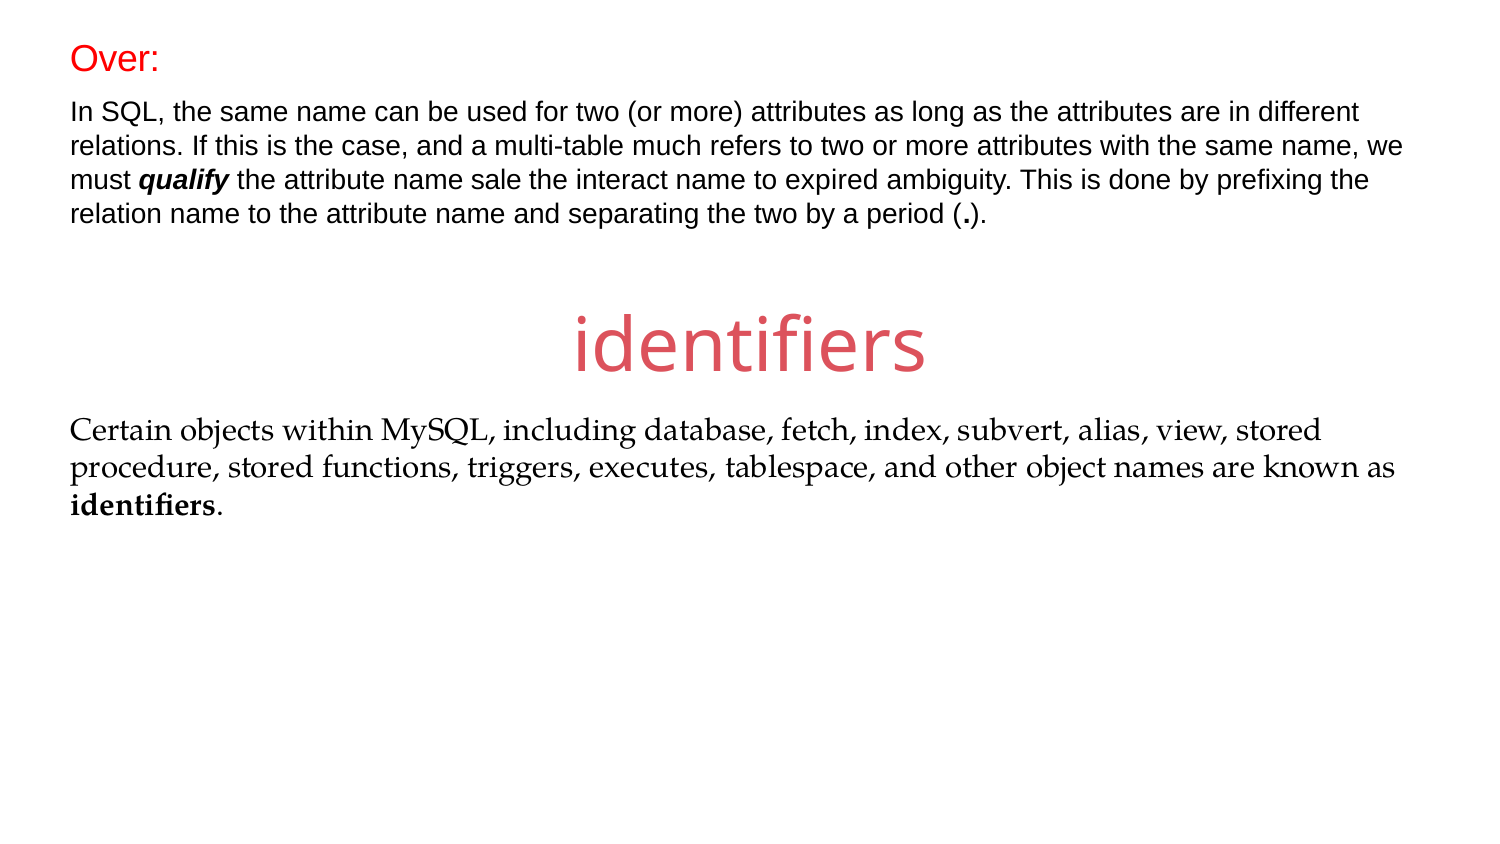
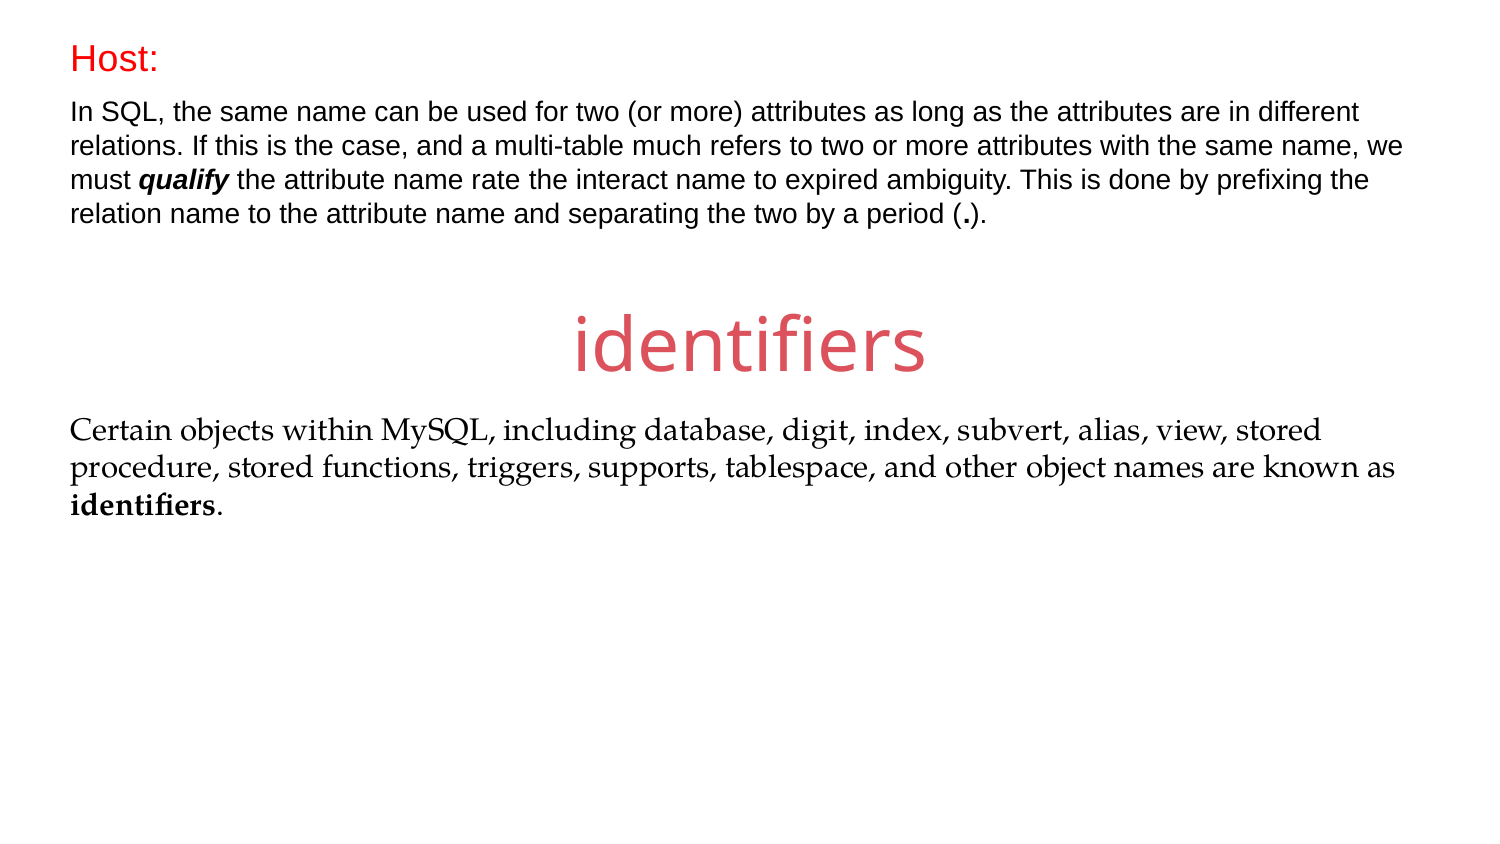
Over: Over -> Host (115, 59)
sale: sale -> rate (496, 180)
fetch: fetch -> digit (819, 430)
executes: executes -> supports (653, 467)
